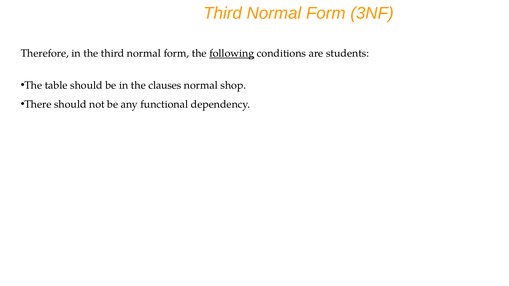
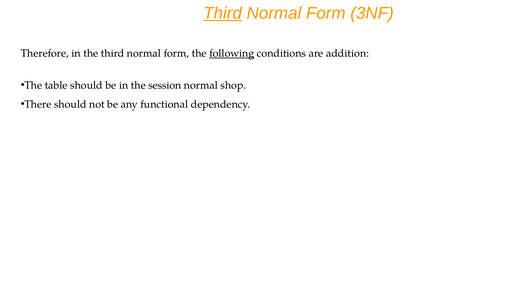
Third underline: none -> present (223, 13)
students: students -> addition (348, 53)
clauses: clauses -> session (165, 85)
